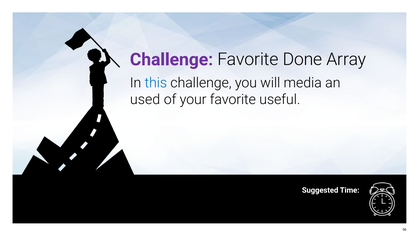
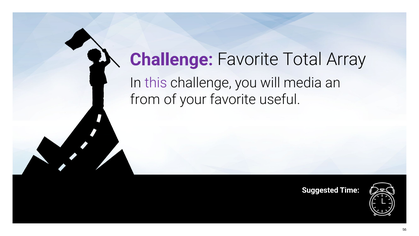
Done: Done -> Total (302, 59)
this colour: blue -> purple (156, 83)
used: used -> from (145, 100)
